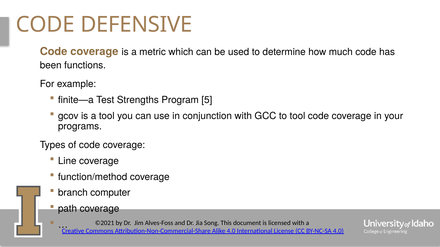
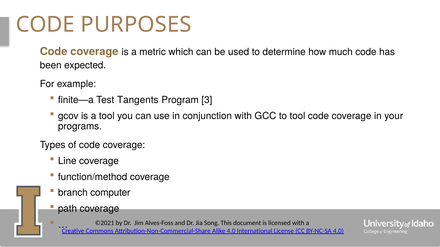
DEFENSIVE: DEFENSIVE -> PURPOSES (136, 25)
functions: functions -> expected (85, 65)
Strengths: Strengths -> Tangents (138, 100)
5: 5 -> 3 (207, 100)
